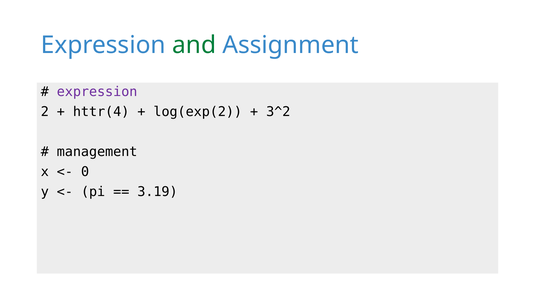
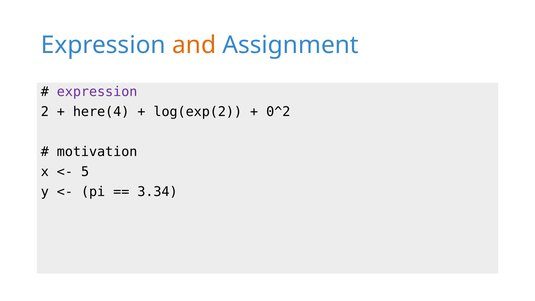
and colour: green -> orange (194, 45)
httr(4: httr(4 -> here(4 (101, 112)
3^2: 3^2 -> 0^2 (278, 112)
management: management -> motivation (97, 152)
0: 0 -> 5 (85, 172)
3.19: 3.19 -> 3.34 (157, 192)
